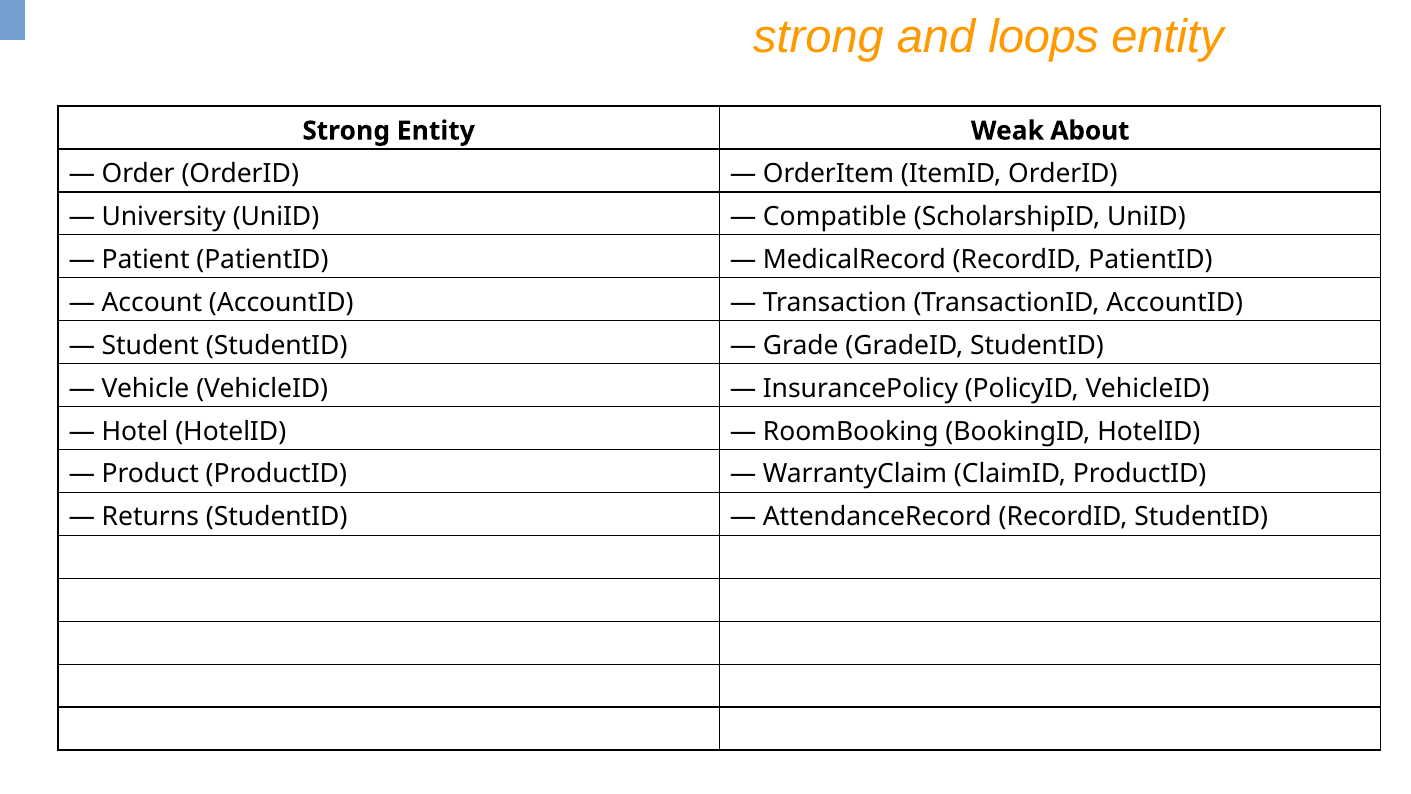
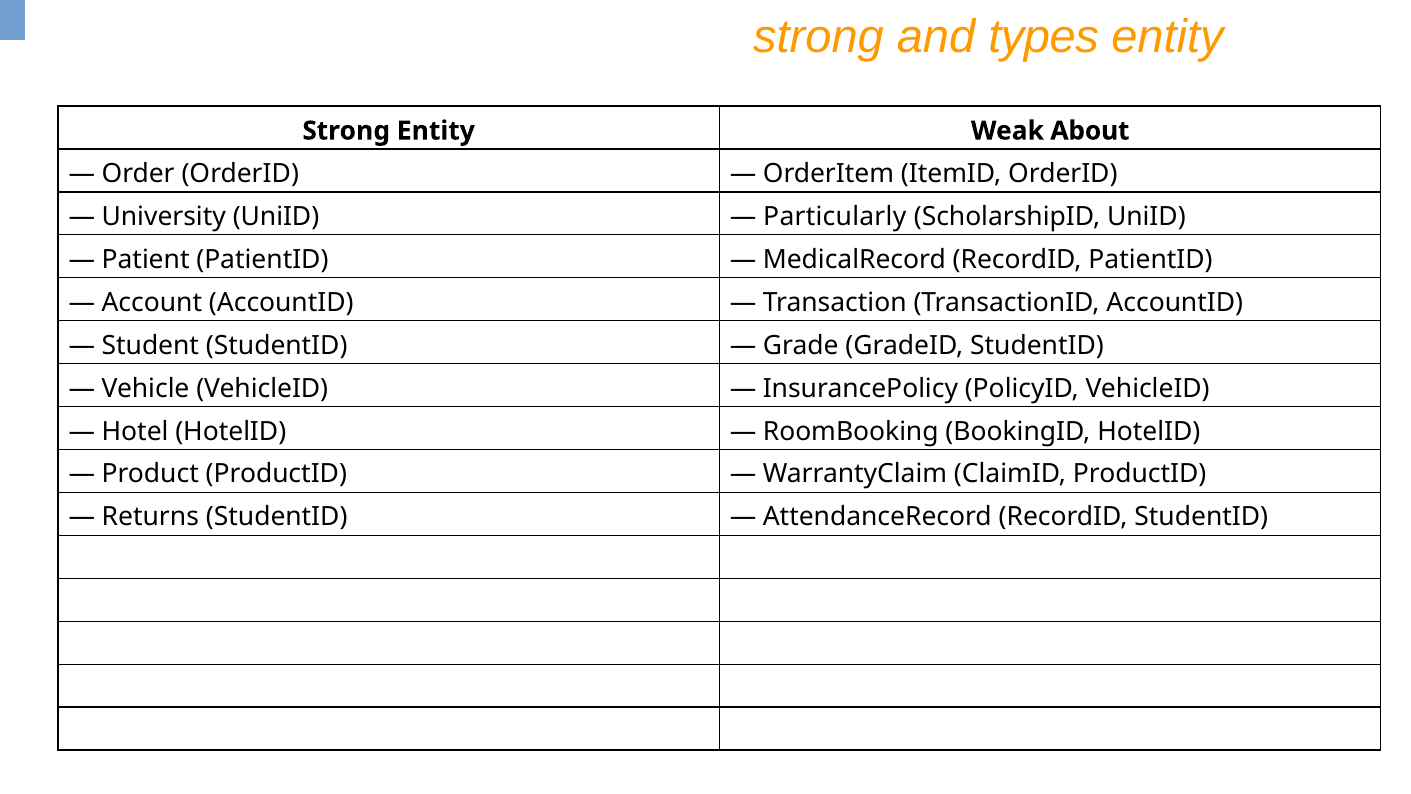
loops: loops -> types (1044, 37)
Compatible: Compatible -> Particularly (835, 217)
